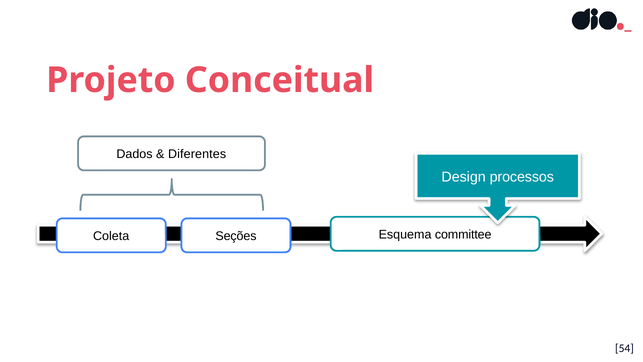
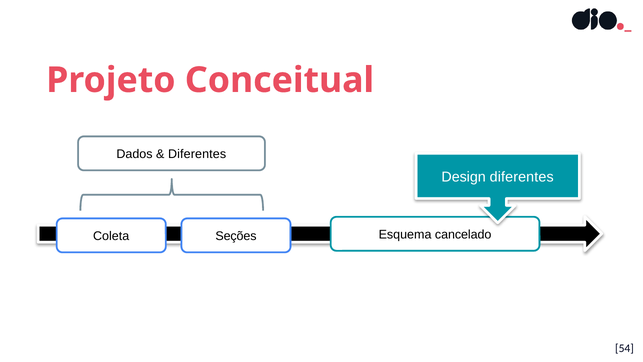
Design processos: processos -> diferentes (522, 177)
committee: committee -> cancelado (463, 234)
